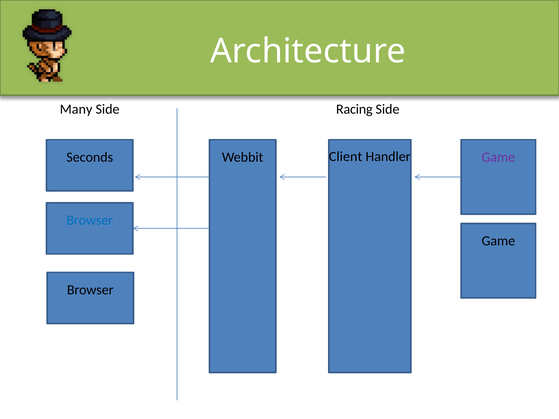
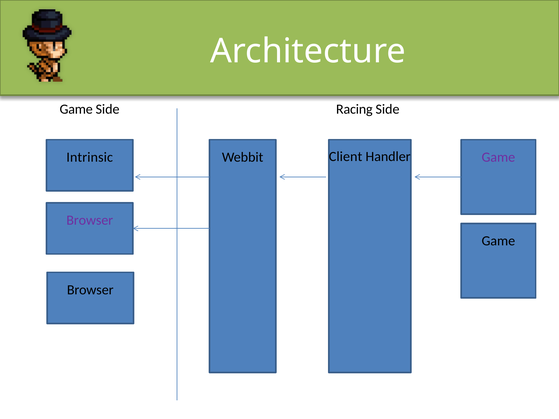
Many: Many -> Game (76, 109)
Seconds: Seconds -> Intrinsic (90, 157)
Browser colour: blue -> purple (90, 220)
